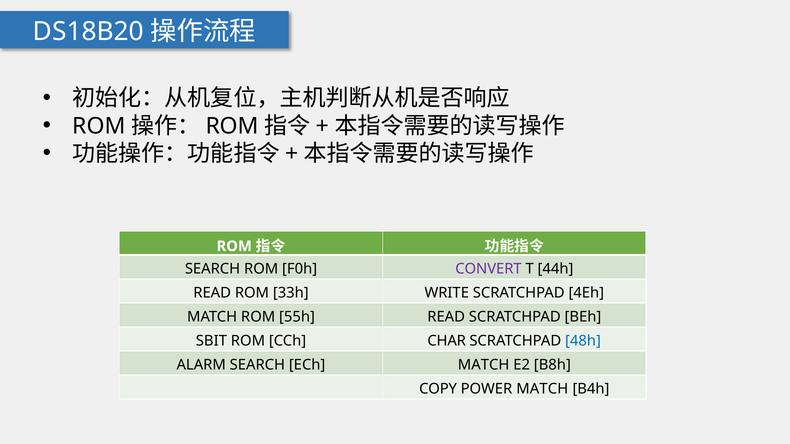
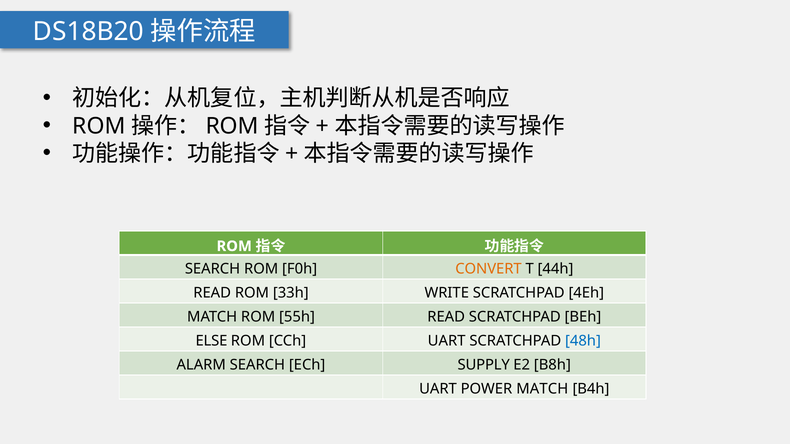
CONVERT colour: purple -> orange (488, 269)
SBIT: SBIT -> ELSE (211, 341)
CCh CHAR: CHAR -> UART (447, 341)
ECh MATCH: MATCH -> SUPPLY (484, 365)
COPY: COPY -> UART (438, 389)
